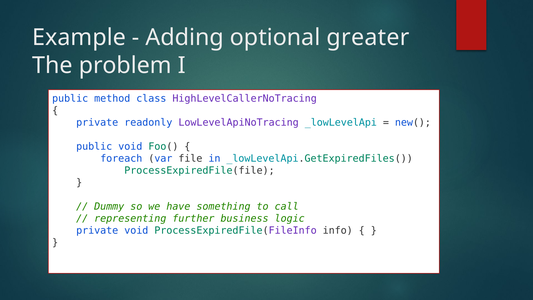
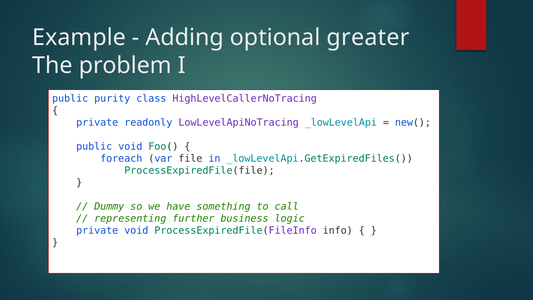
method: method -> purity (112, 98)
